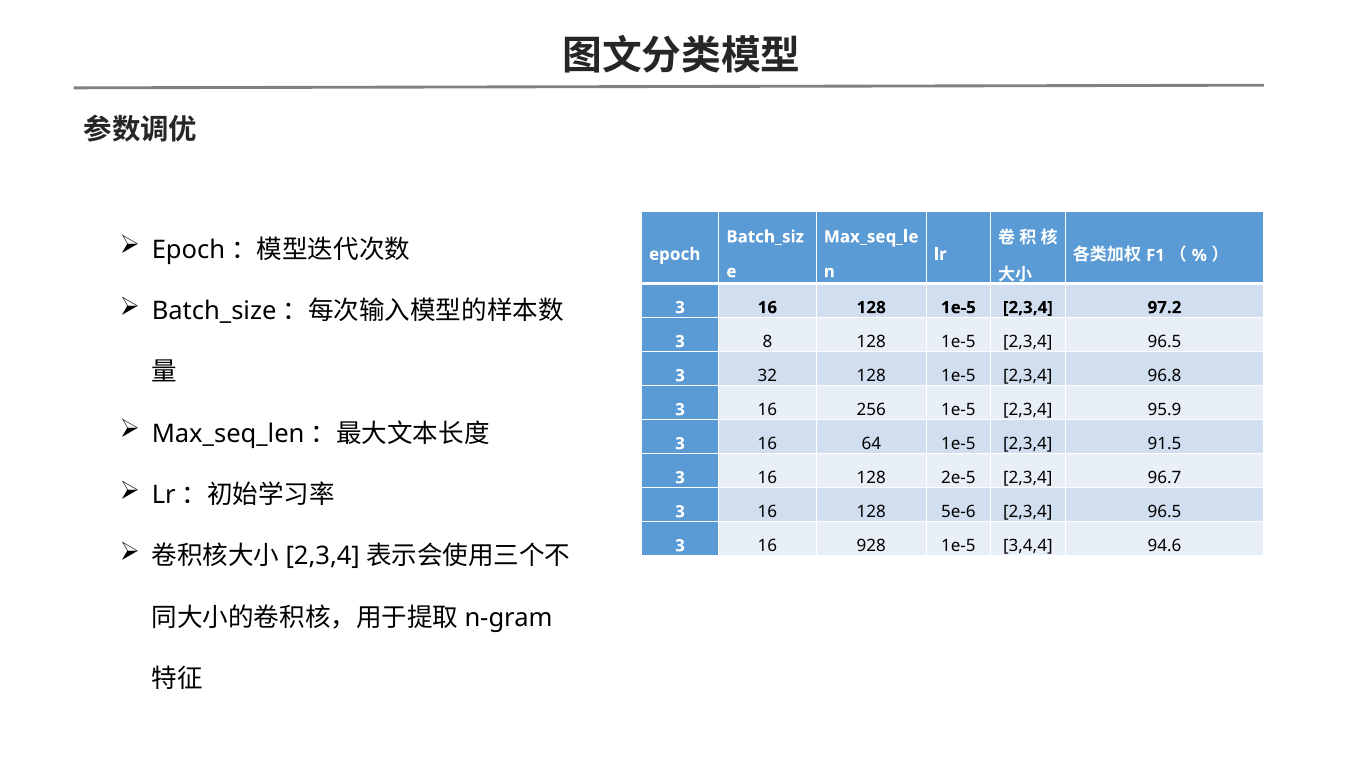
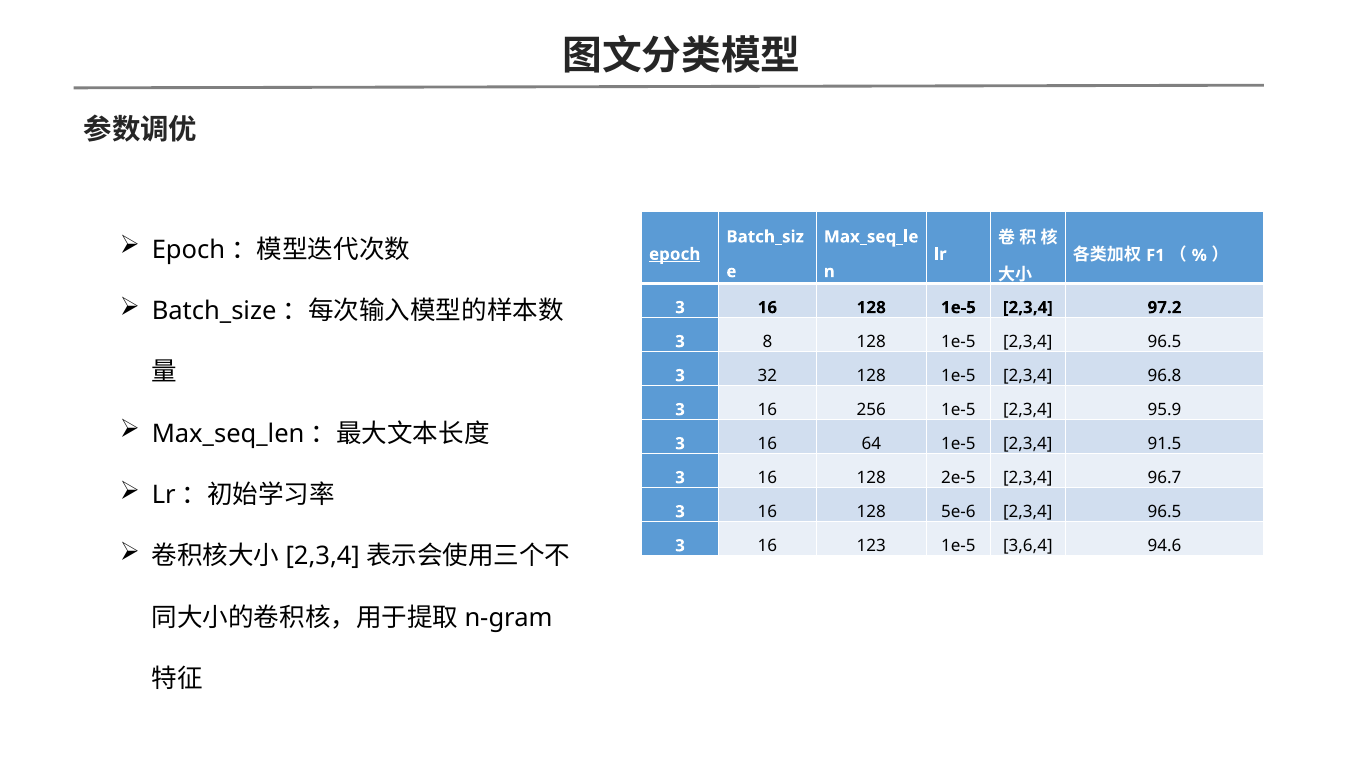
epoch underline: none -> present (675, 254)
928: 928 -> 123 (871, 546)
3,4,4: 3,4,4 -> 3,6,4 (1028, 546)
